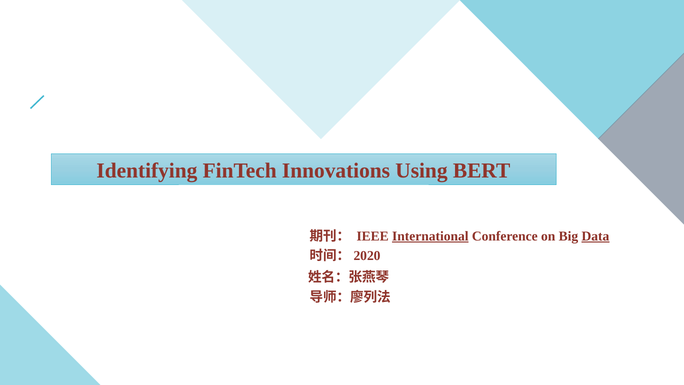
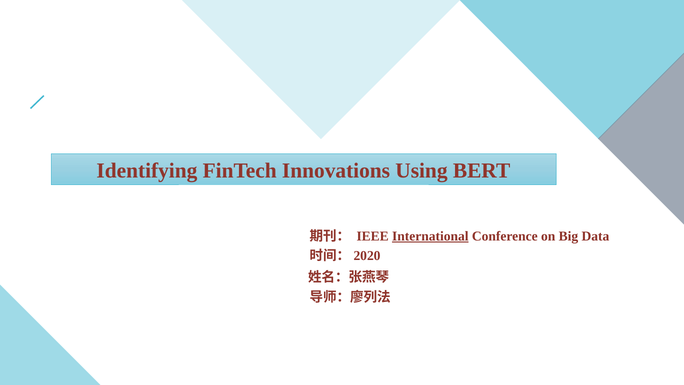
Data underline: present -> none (595, 236)
